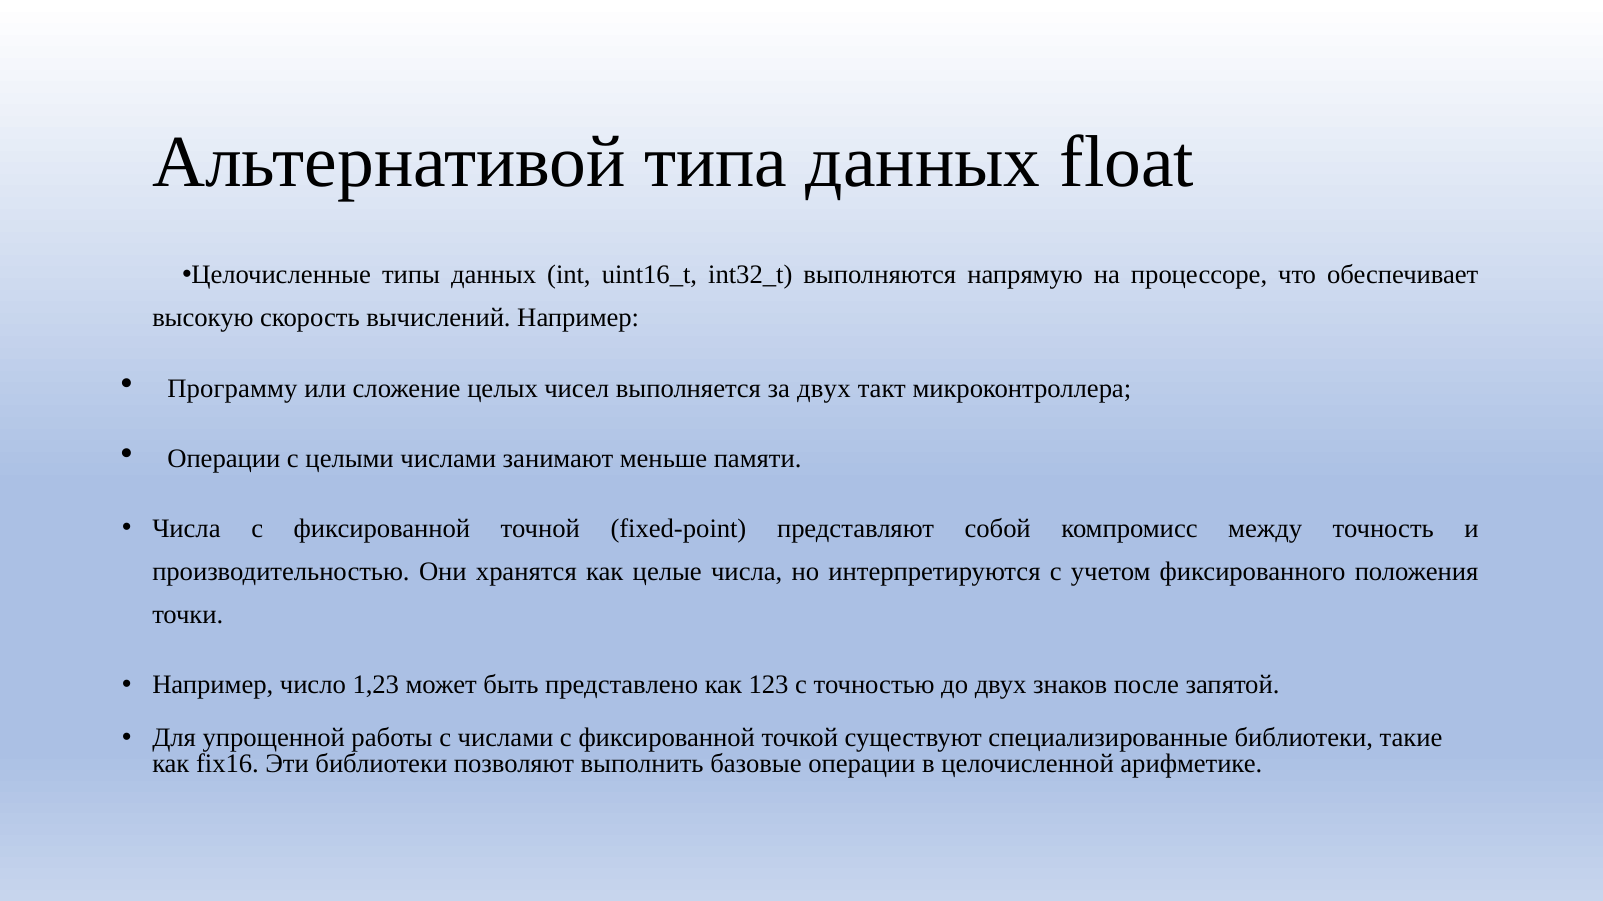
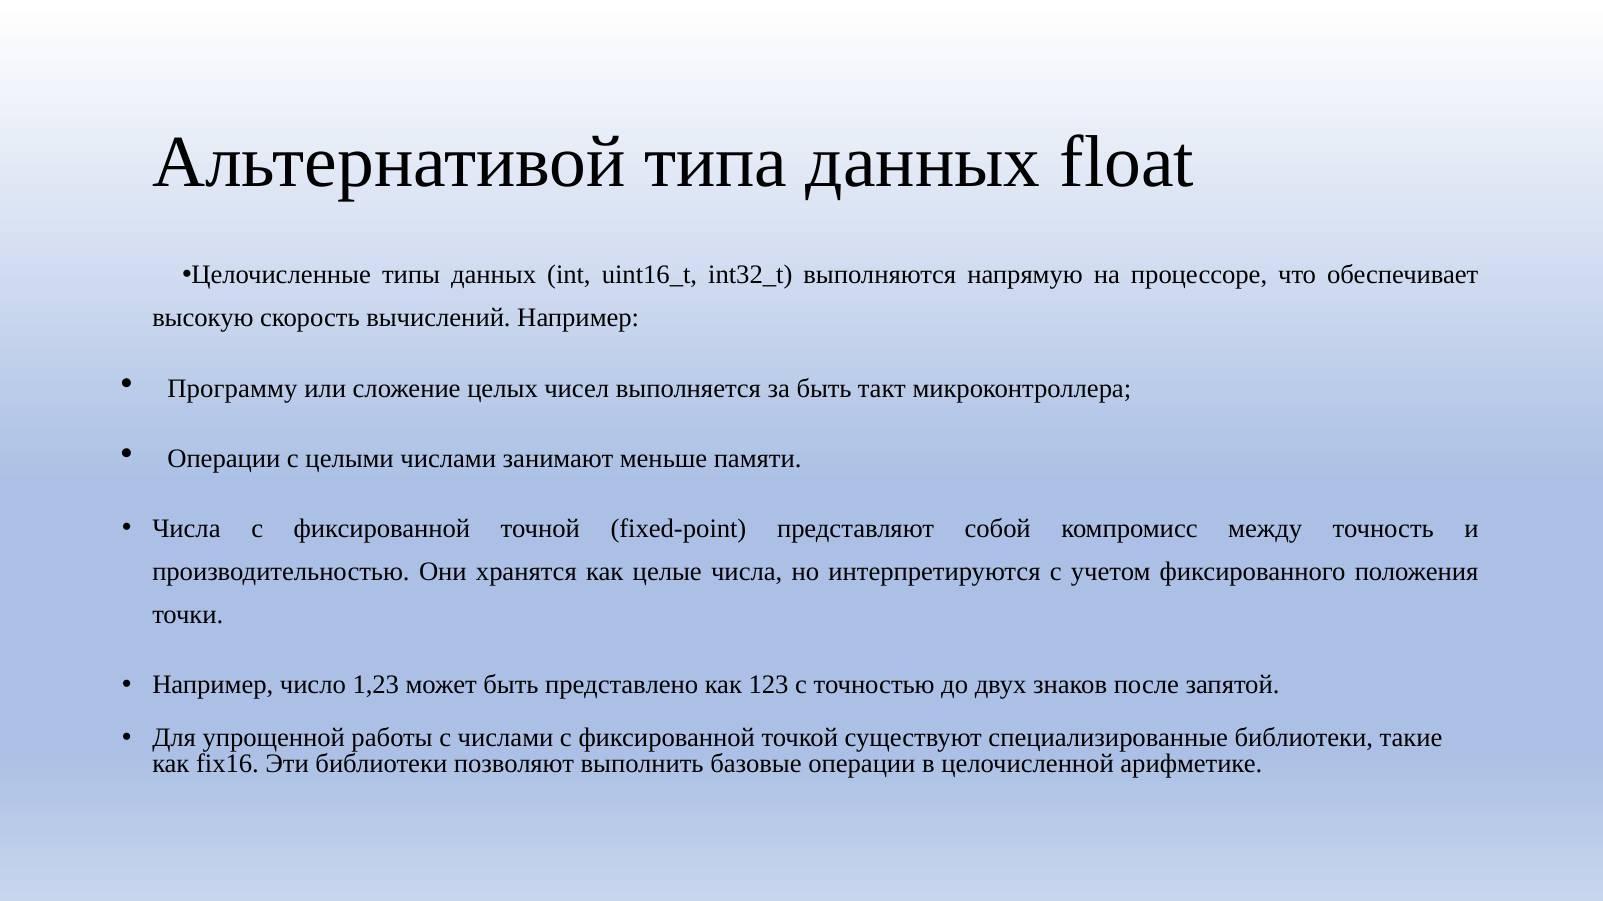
за двух: двух -> быть (824, 388)
